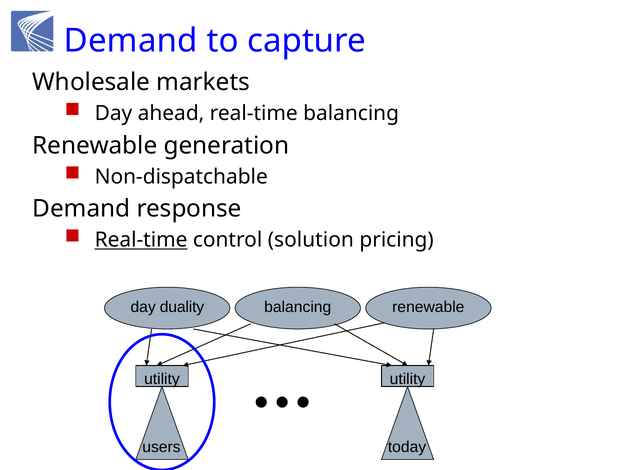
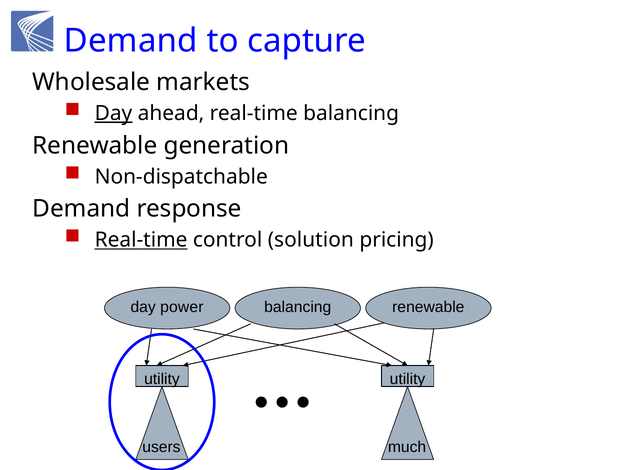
Day underline: none -> present (113, 113)
duality: duality -> power (182, 307)
today: today -> much (407, 447)
